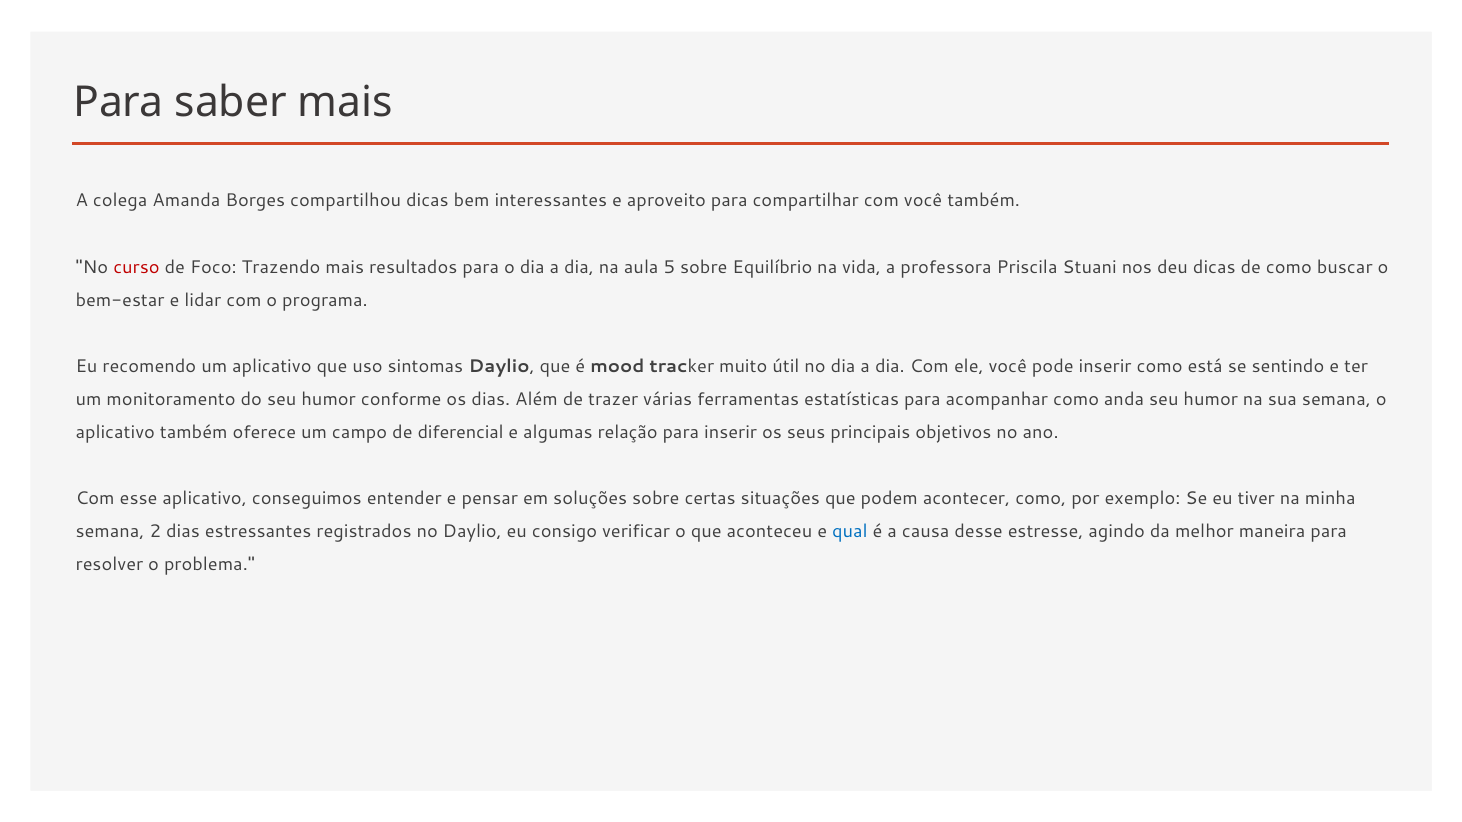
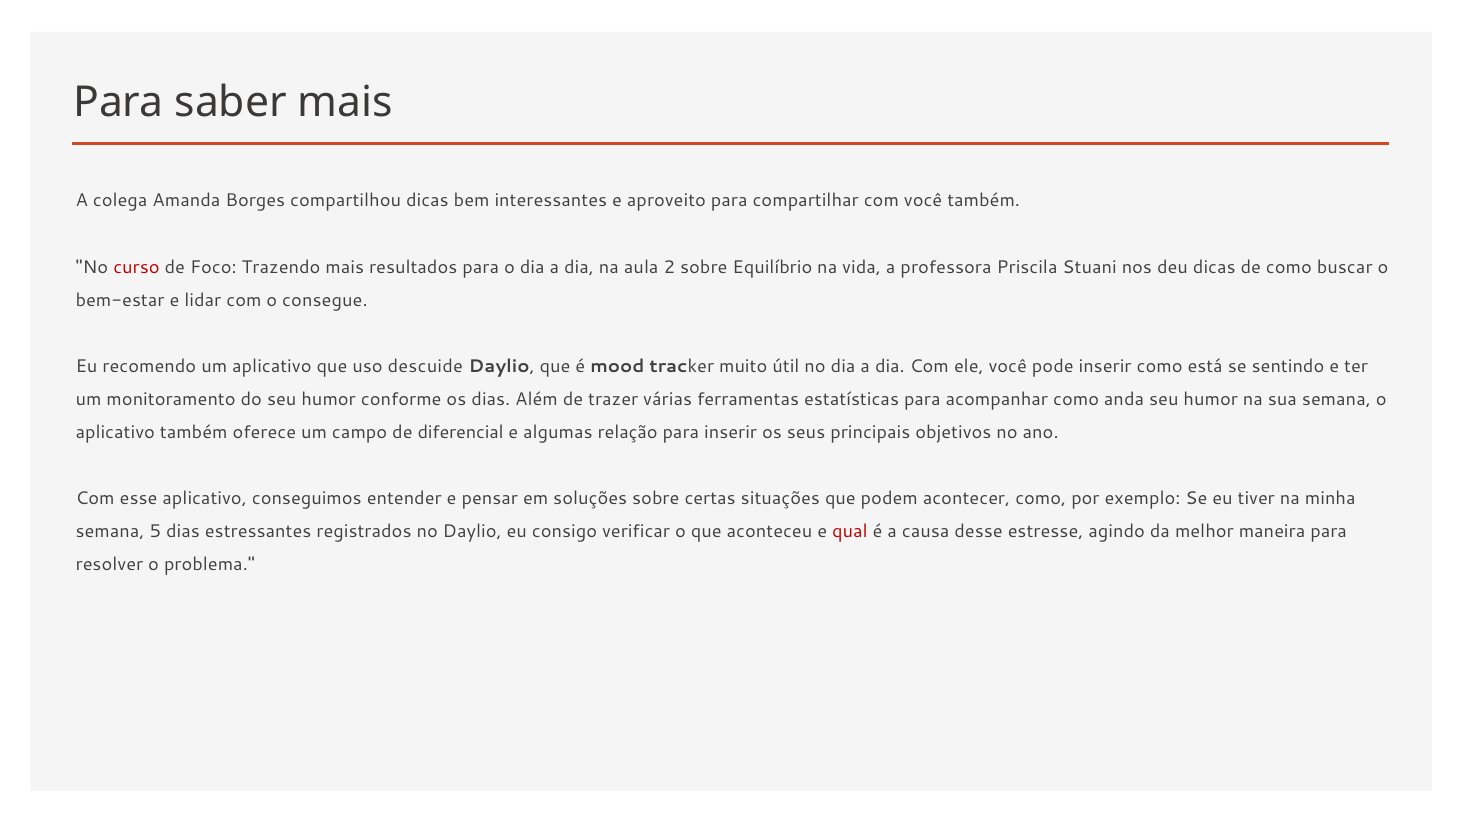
5: 5 -> 2 (669, 267)
programa: programa -> consegue (325, 300)
sintomas: sintomas -> descuide (425, 367)
2: 2 -> 5 (155, 532)
qual colour: blue -> red (850, 532)
